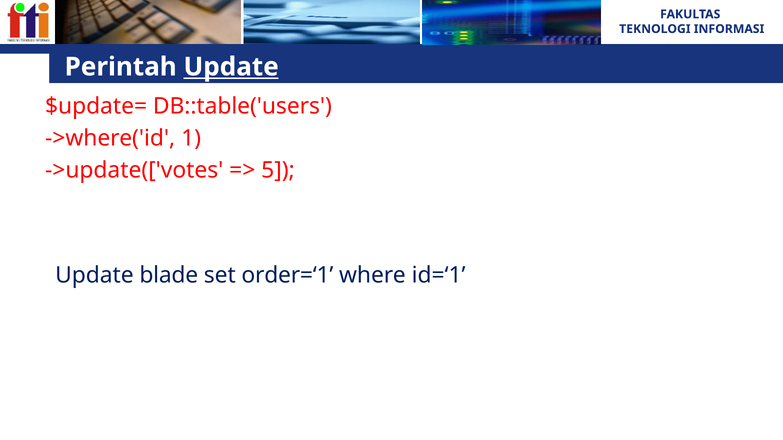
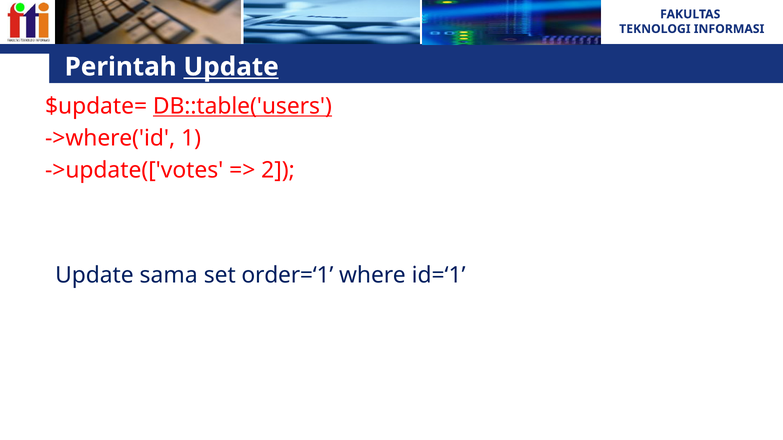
DB::table('users underline: none -> present (242, 106)
5: 5 -> 2 (278, 170)
blade: blade -> sama (169, 275)
